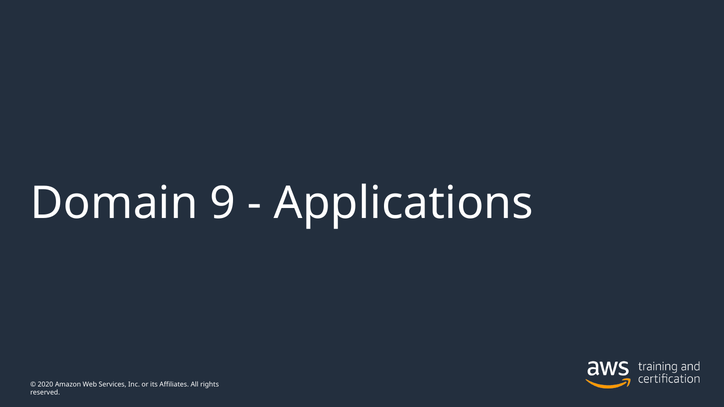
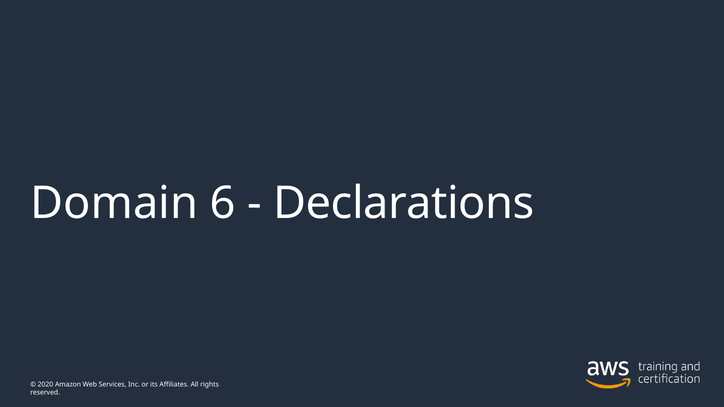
9: 9 -> 6 (223, 203)
Applications: Applications -> Declarations (404, 203)
